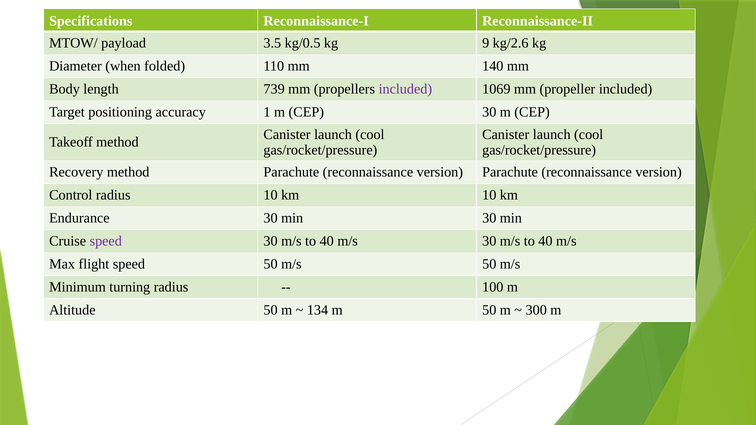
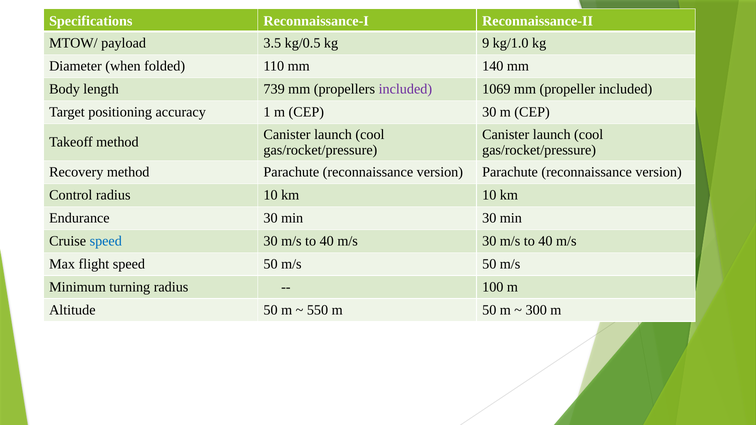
kg/2.6: kg/2.6 -> kg/1.0 (511, 43)
speed colour: purple -> blue (106, 241)
134: 134 -> 550 (318, 310)
